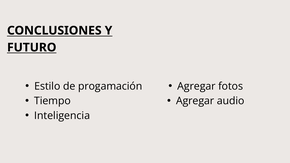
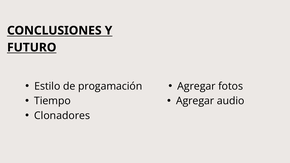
Inteligencia: Inteligencia -> Clonadores (62, 116)
